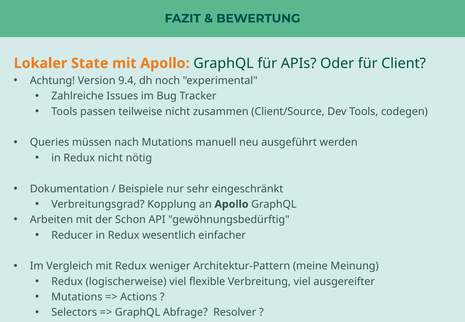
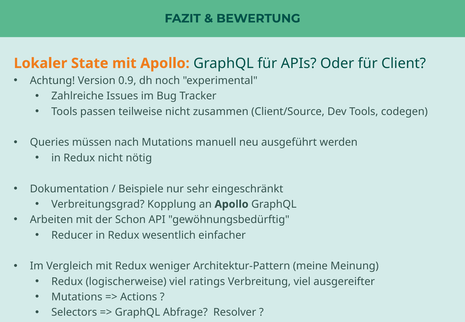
9.4: 9.4 -> 0.9 (127, 81)
flexible: flexible -> ratings (207, 281)
